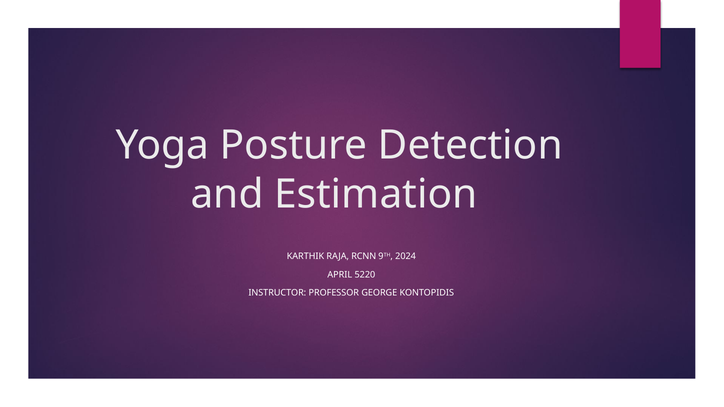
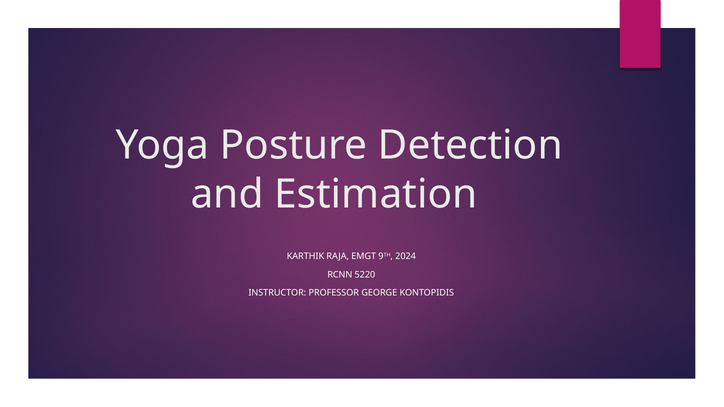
RCNN: RCNN -> EMGT (364, 256)
APRIL: APRIL -> RCNN (340, 275)
